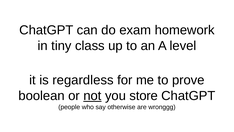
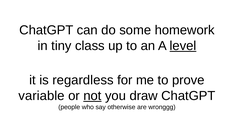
exam: exam -> some (135, 30)
level underline: none -> present (183, 46)
boolean: boolean -> variable (42, 96)
store: store -> draw (144, 96)
